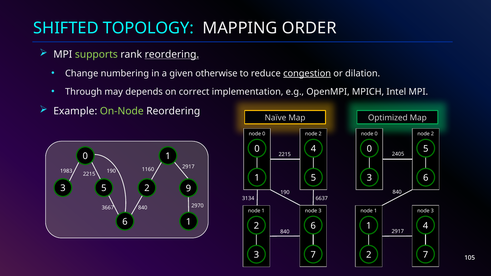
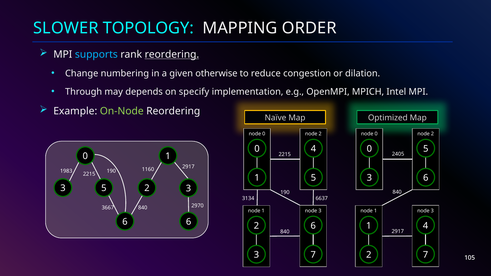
SHIFTED: SHIFTED -> SLOWER (66, 28)
supports colour: light green -> light blue (96, 54)
congestion underline: present -> none (307, 73)
correct: correct -> specify (194, 92)
3 9: 9 -> 3 (188, 189)
6 1: 1 -> 6 (189, 222)
